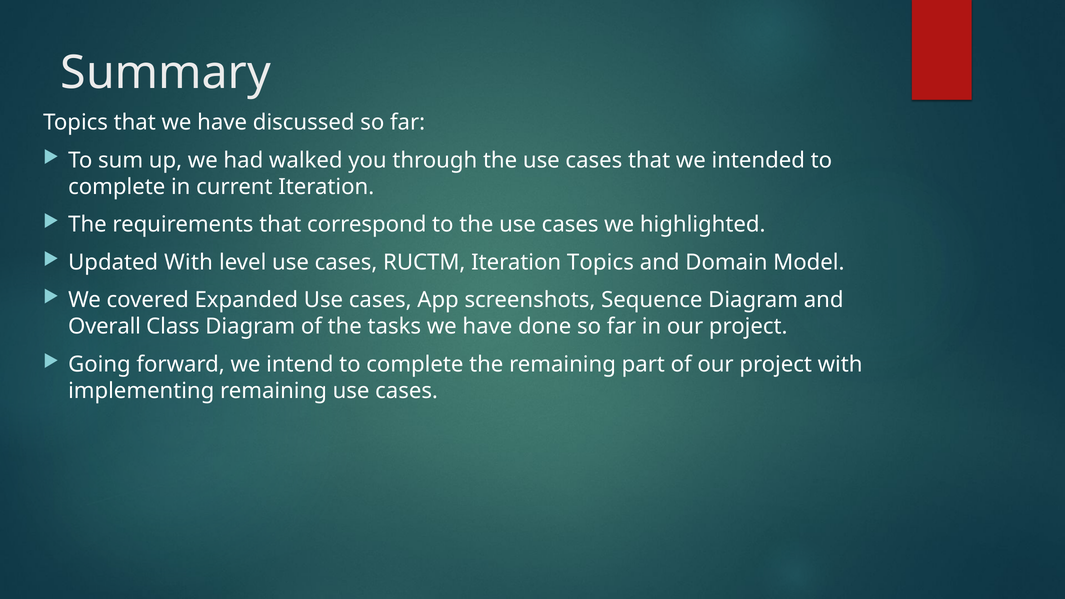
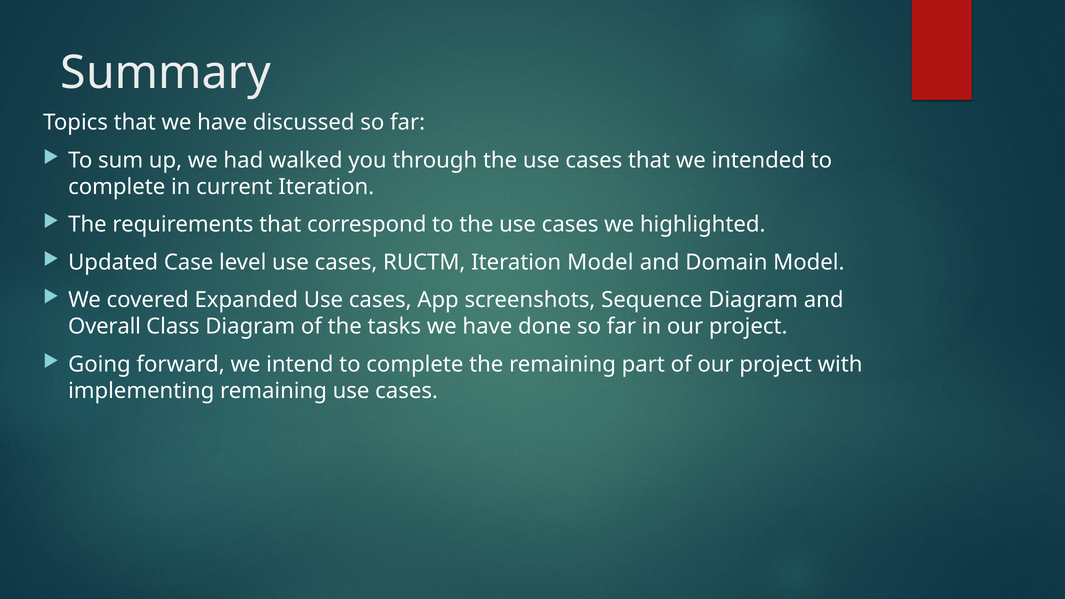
Updated With: With -> Case (189, 262)
Iteration Topics: Topics -> Model (600, 262)
